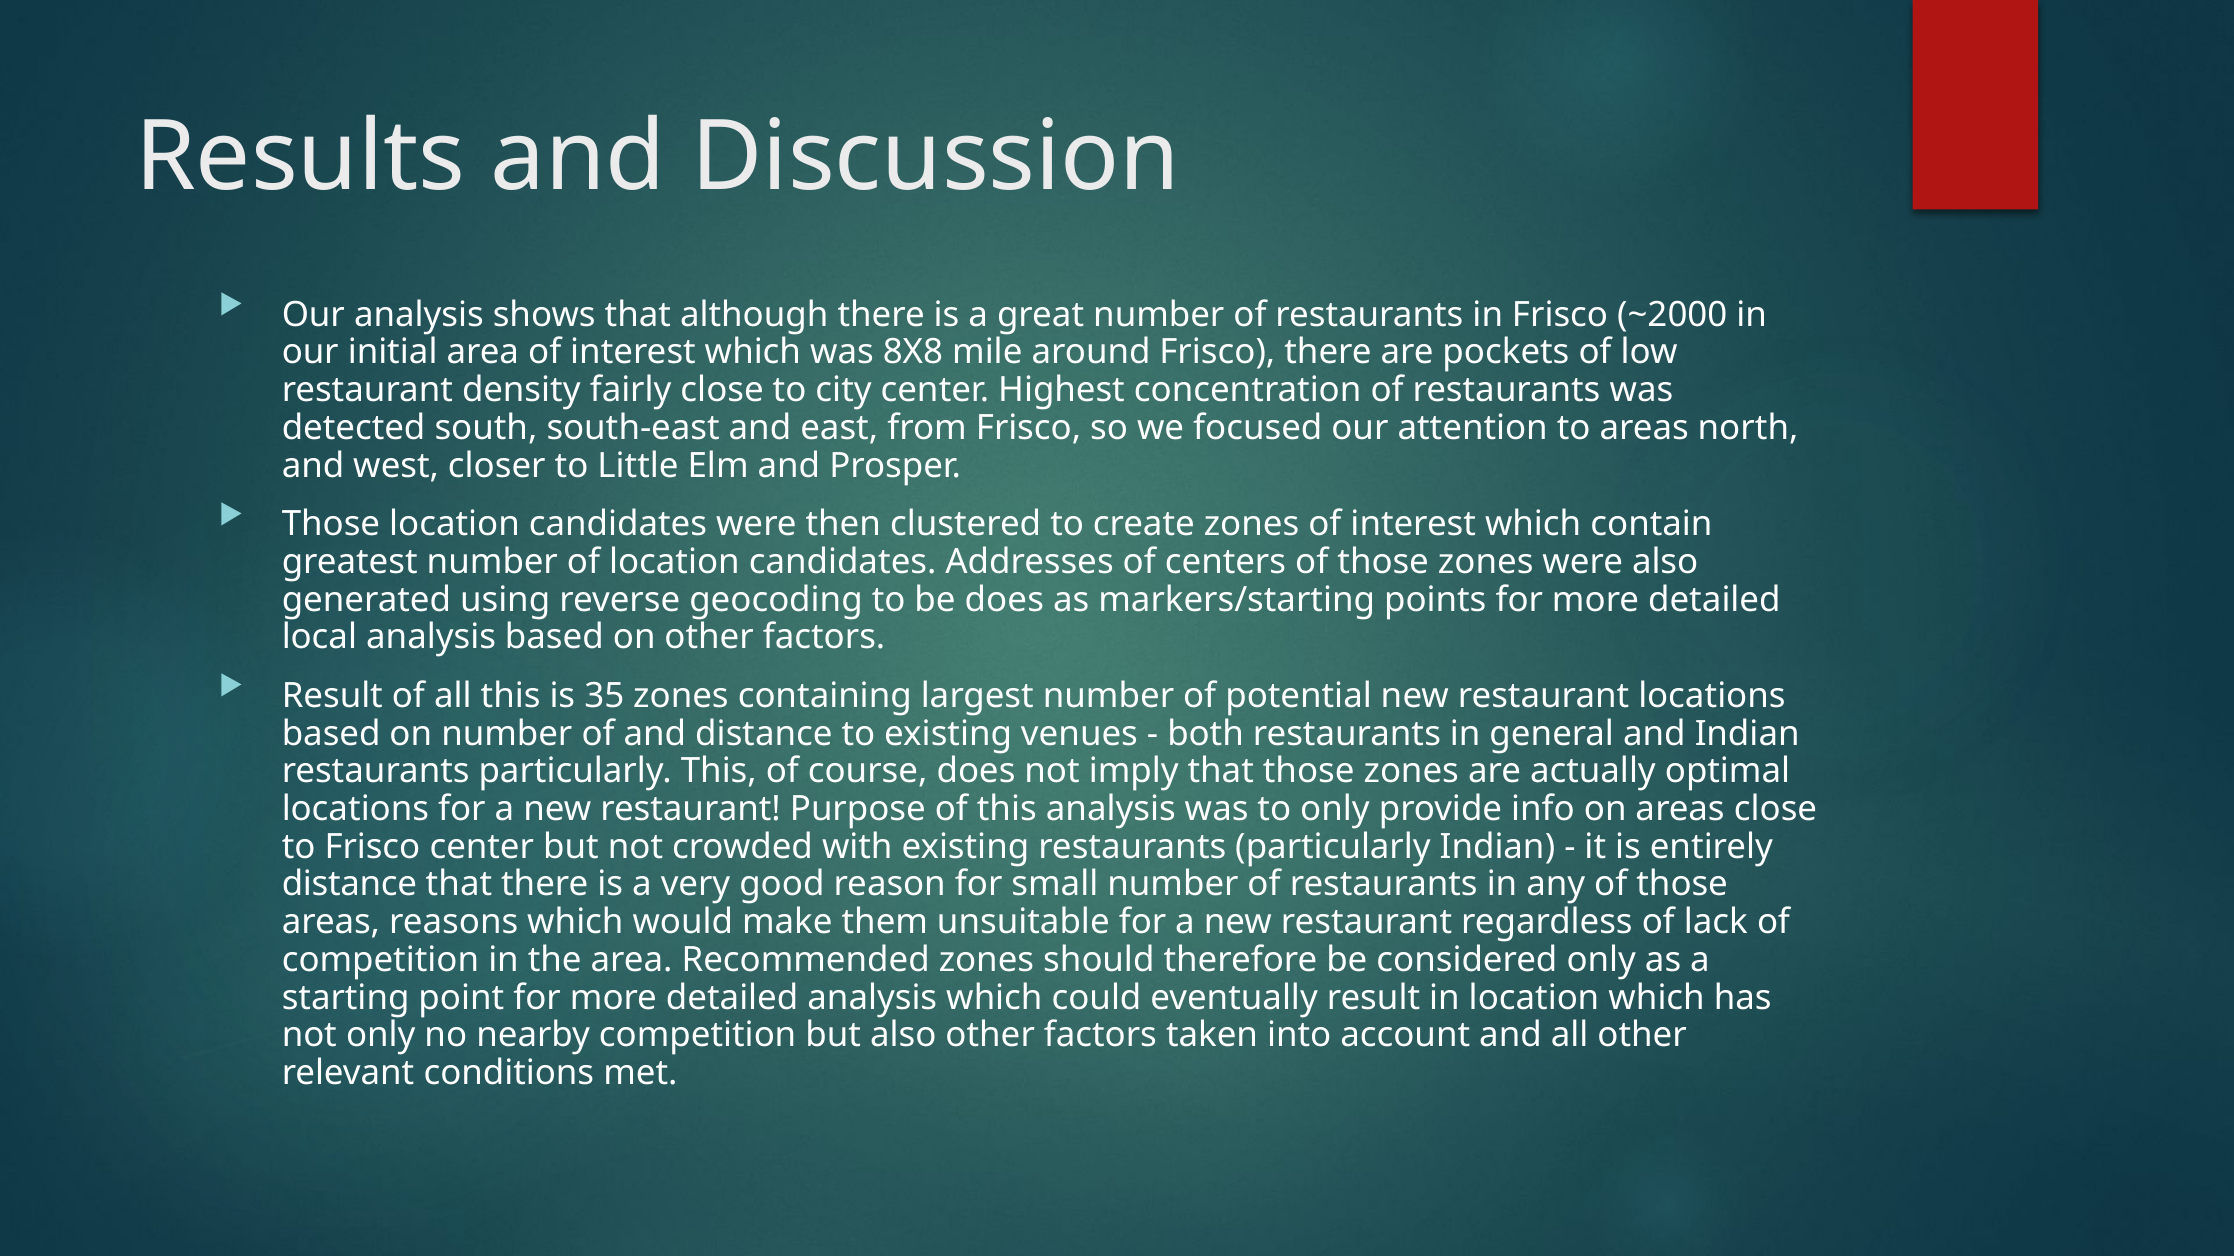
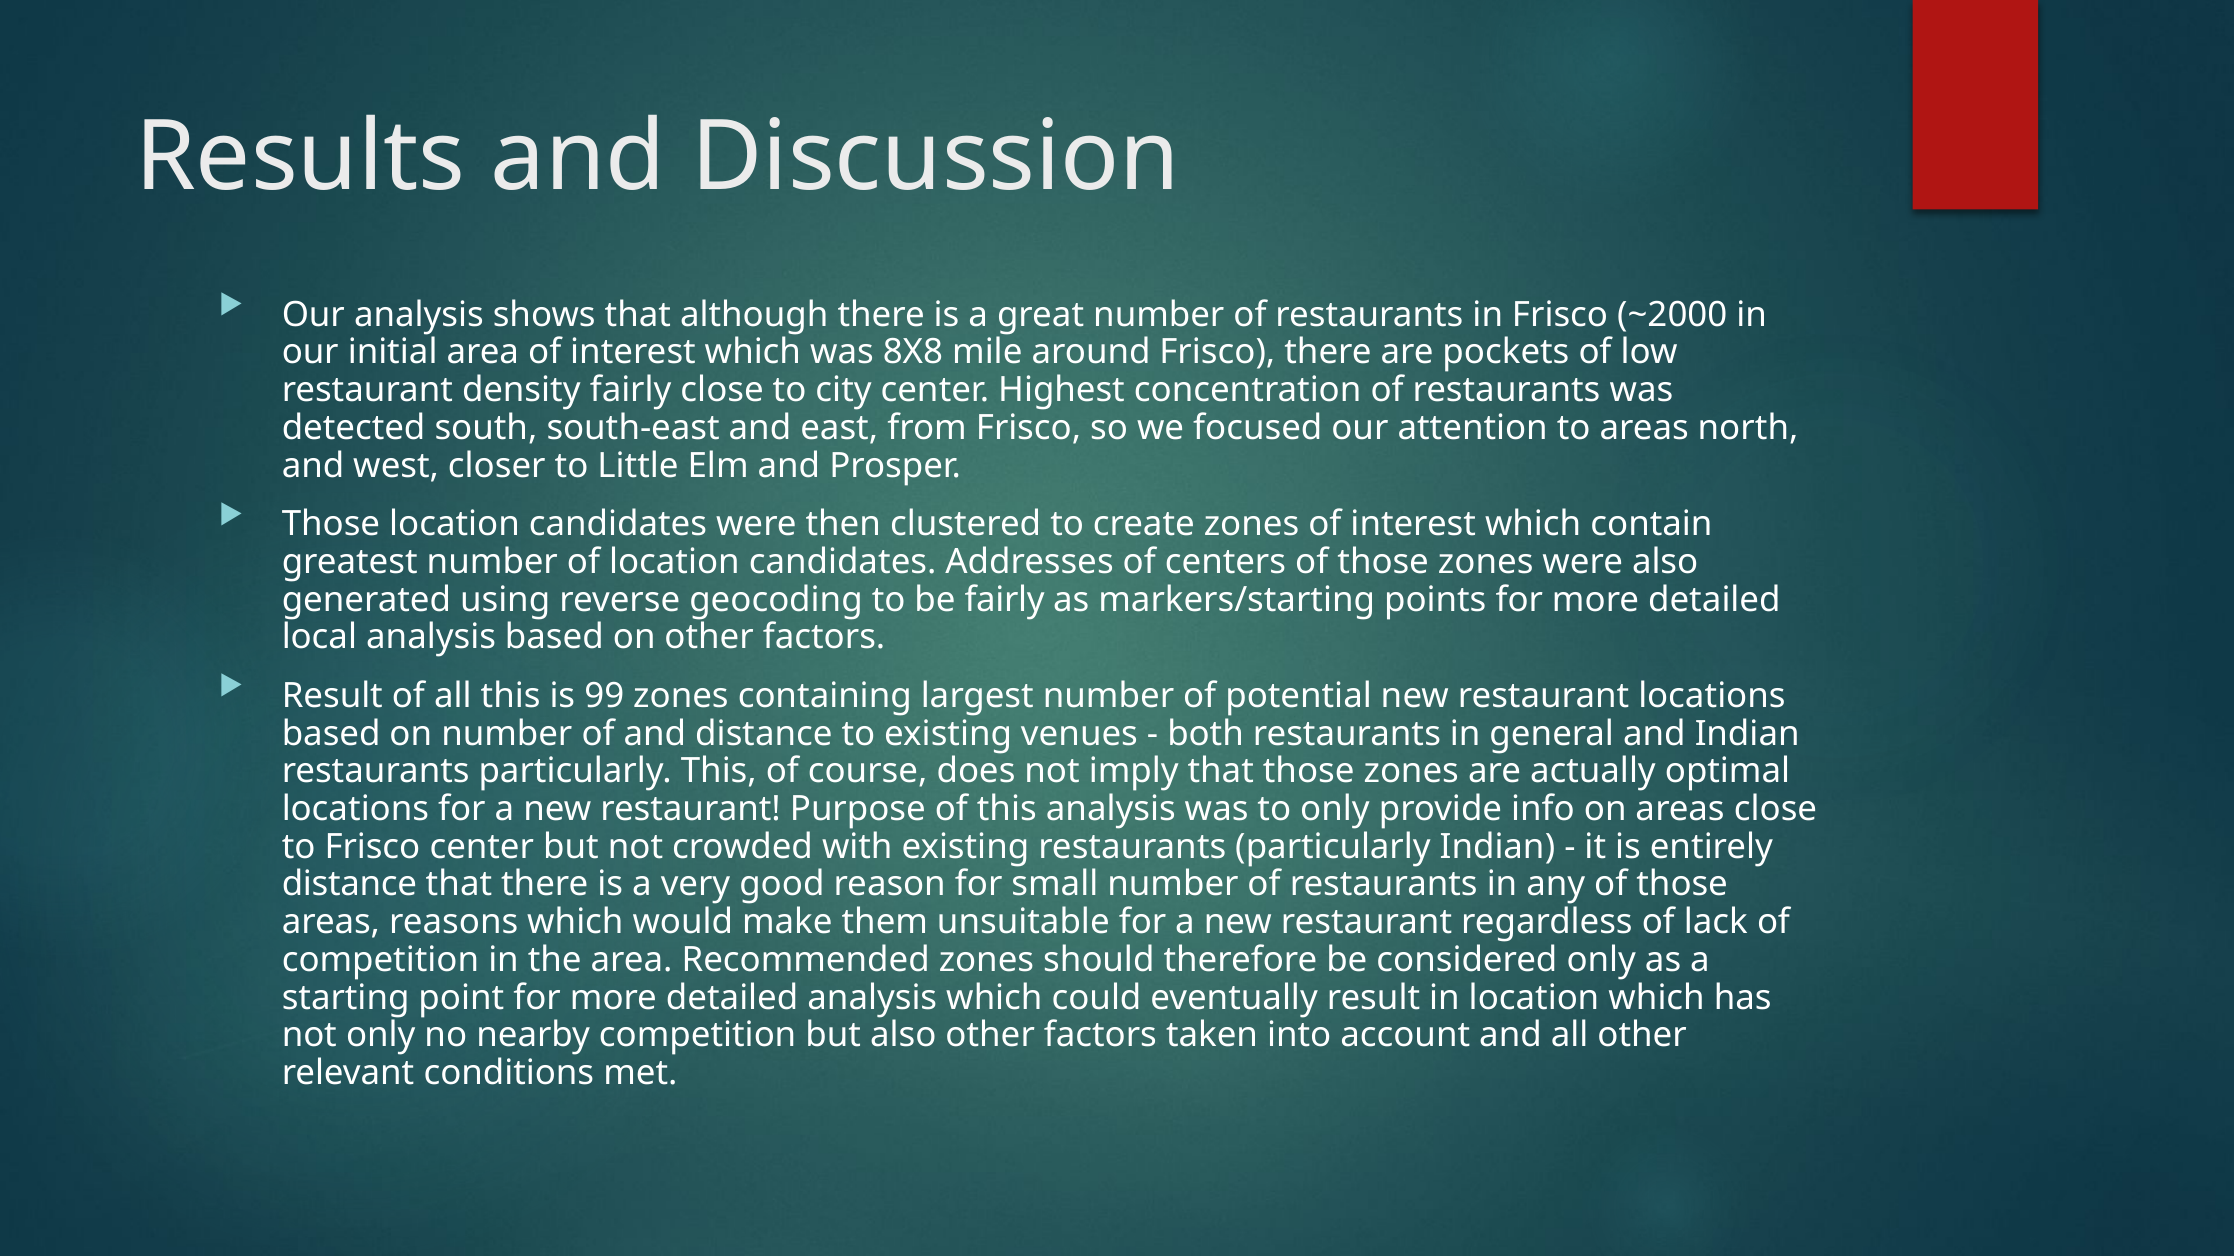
be does: does -> fairly (1005, 600)
35: 35 -> 99 (604, 696)
